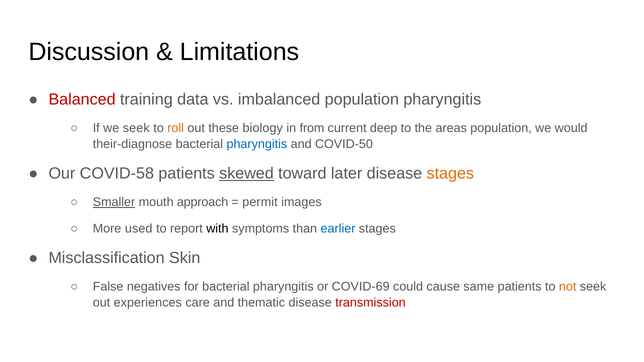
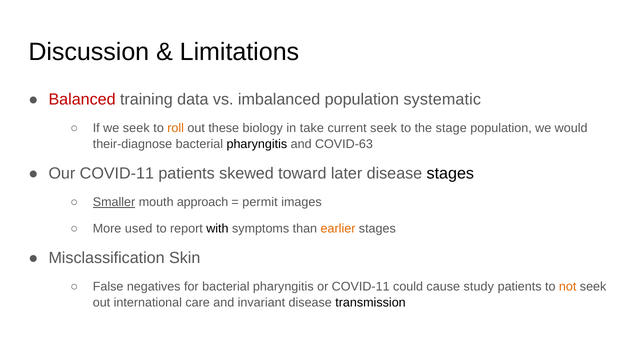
population pharyngitis: pharyngitis -> systematic (442, 100)
from: from -> take (312, 128)
current deep: deep -> seek (384, 128)
areas: areas -> stage (451, 128)
pharyngitis colour: blue -> black (257, 144)
COVID-50: COVID-50 -> COVID-63 (344, 144)
Our COVID-58: COVID-58 -> COVID-11 (117, 174)
skewed underline: present -> none (246, 174)
stages colour: orange -> black (450, 174)
earlier colour: blue -> orange (338, 229)
or COVID-69: COVID-69 -> COVID-11 (361, 287)
same: same -> study (479, 287)
experiences: experiences -> international (148, 303)
thematic: thematic -> invariant (261, 303)
transmission colour: red -> black (370, 303)
